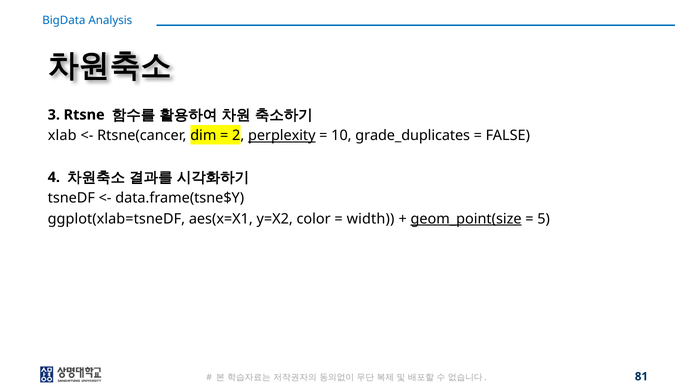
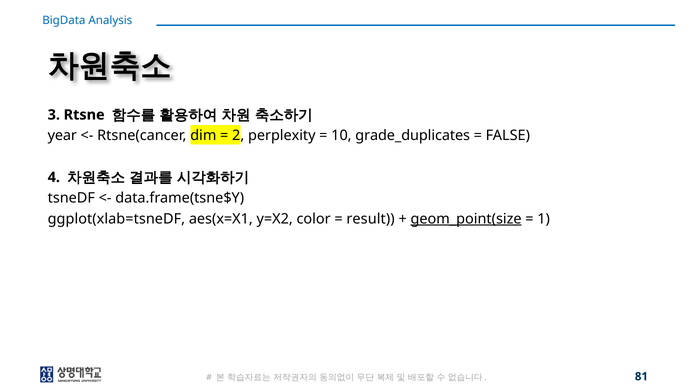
xlab: xlab -> year (62, 136)
perplexity underline: present -> none (282, 136)
width: width -> result (371, 219)
5: 5 -> 1 (544, 219)
